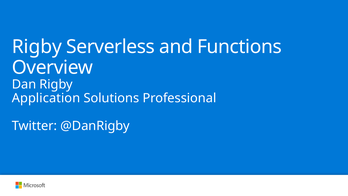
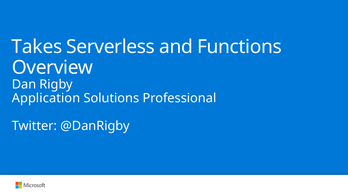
Rigby: Rigby -> Takes (37, 47)
